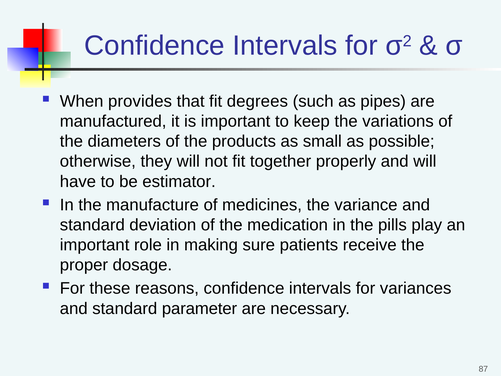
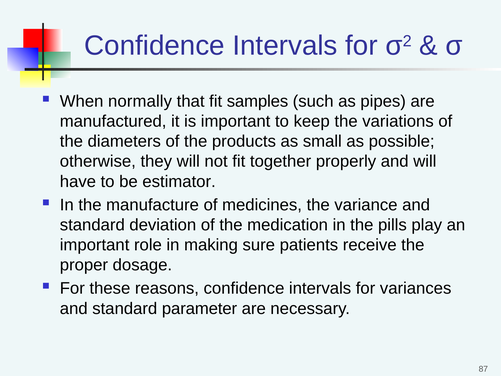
provides: provides -> normally (140, 101)
degrees: degrees -> samples (257, 101)
